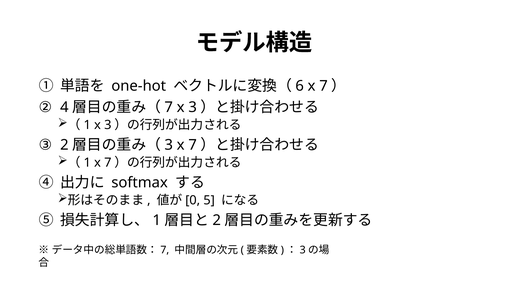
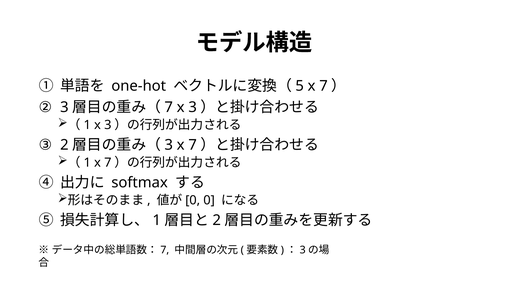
6: 6 -> 5 (300, 86)
4: 4 -> 3 (64, 107)
5: 5 -> 0 (209, 200)
